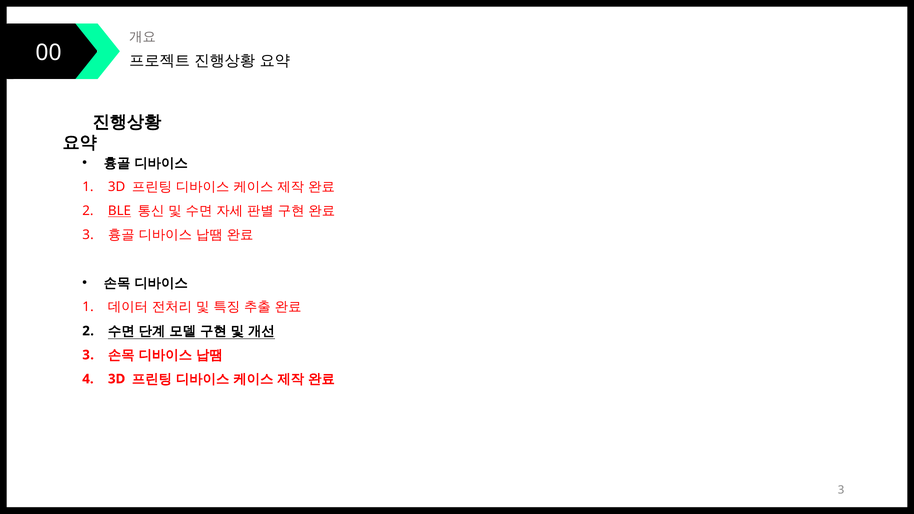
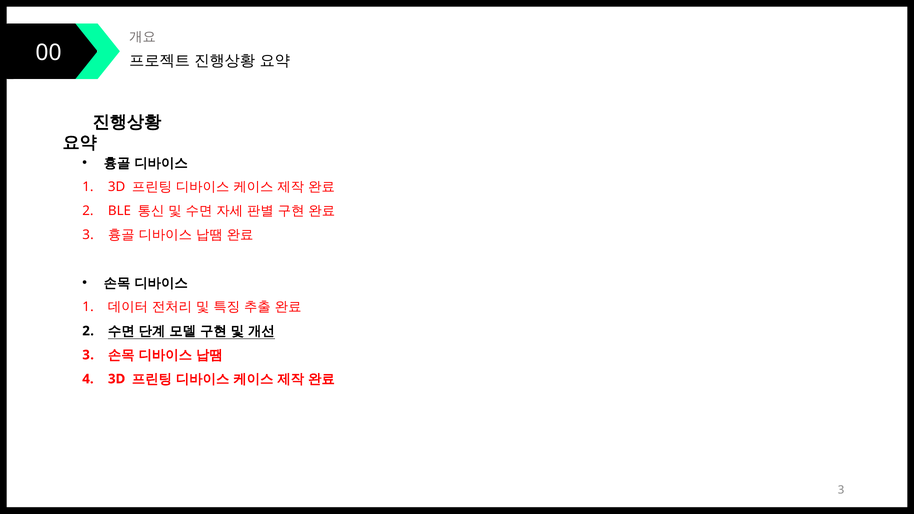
BLE underline: present -> none (120, 211)
